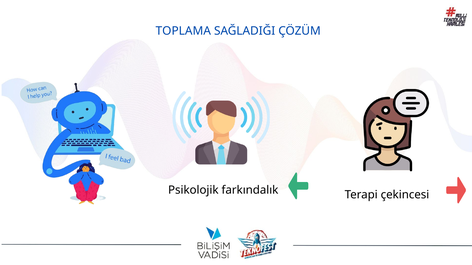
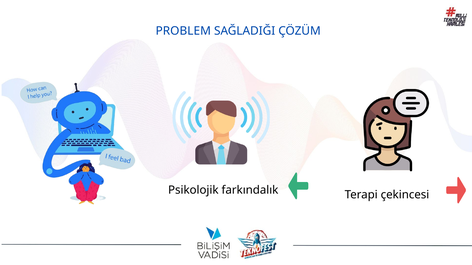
TOPLAMA: TOPLAMA -> PROBLEM (183, 31)
